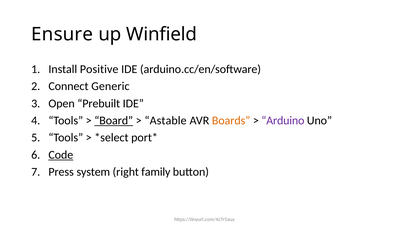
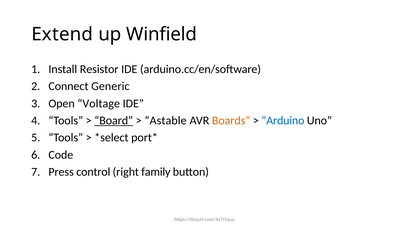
Ensure: Ensure -> Extend (62, 34)
Positive: Positive -> Resistor (99, 69)
Prebuilt: Prebuilt -> Voltage (99, 103)
Arduino colour: purple -> blue (283, 121)
Code underline: present -> none (61, 155)
system: system -> control (93, 172)
